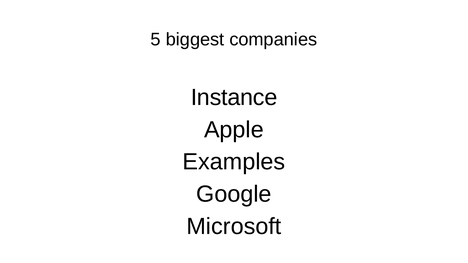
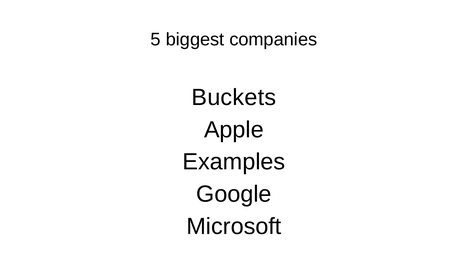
Instance: Instance -> Buckets (234, 98)
